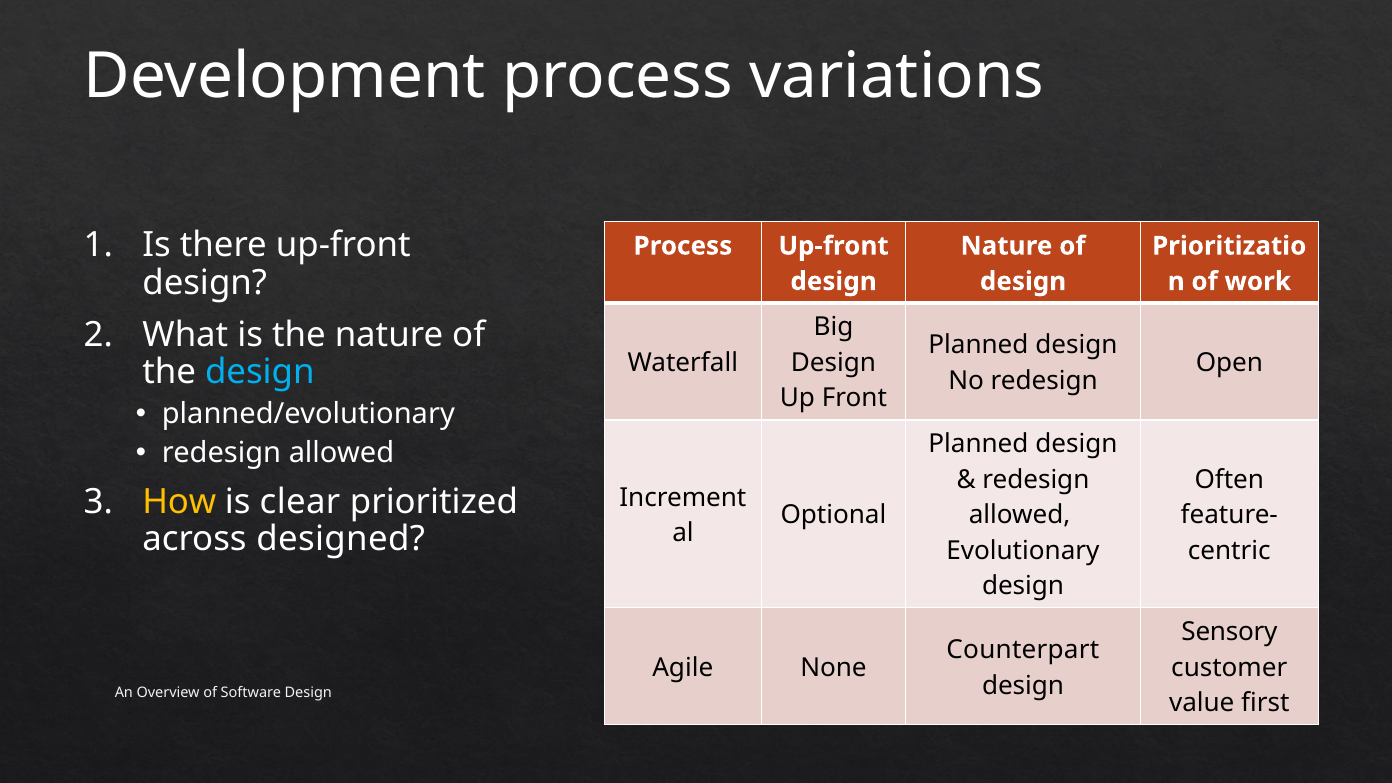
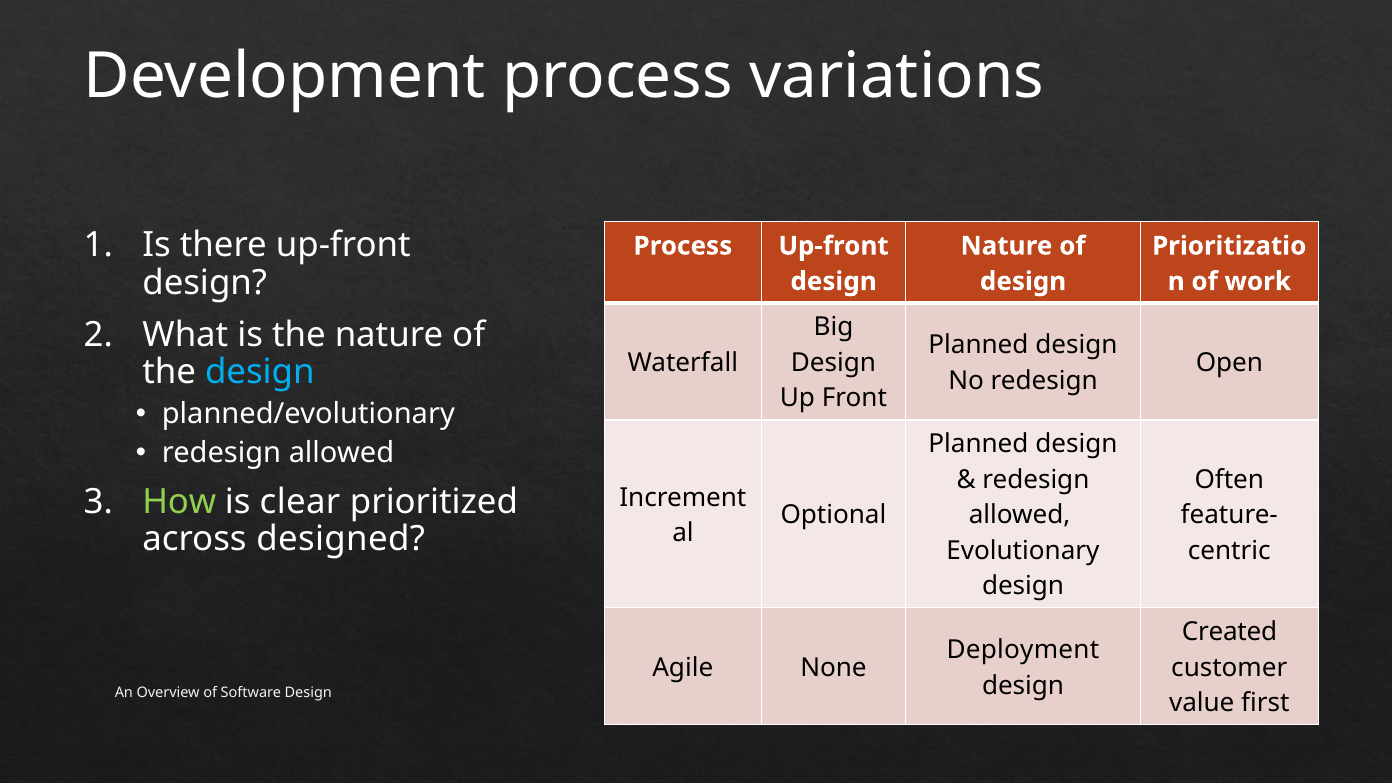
How colour: yellow -> light green (179, 502)
Sensory: Sensory -> Created (1229, 632)
Counterpart: Counterpart -> Deployment (1023, 650)
